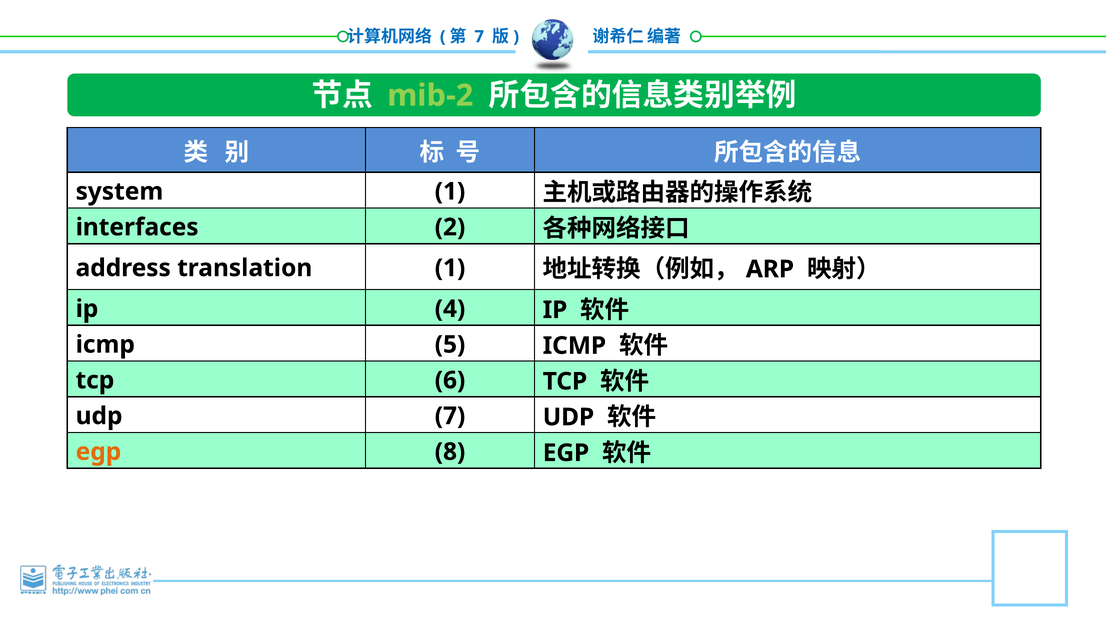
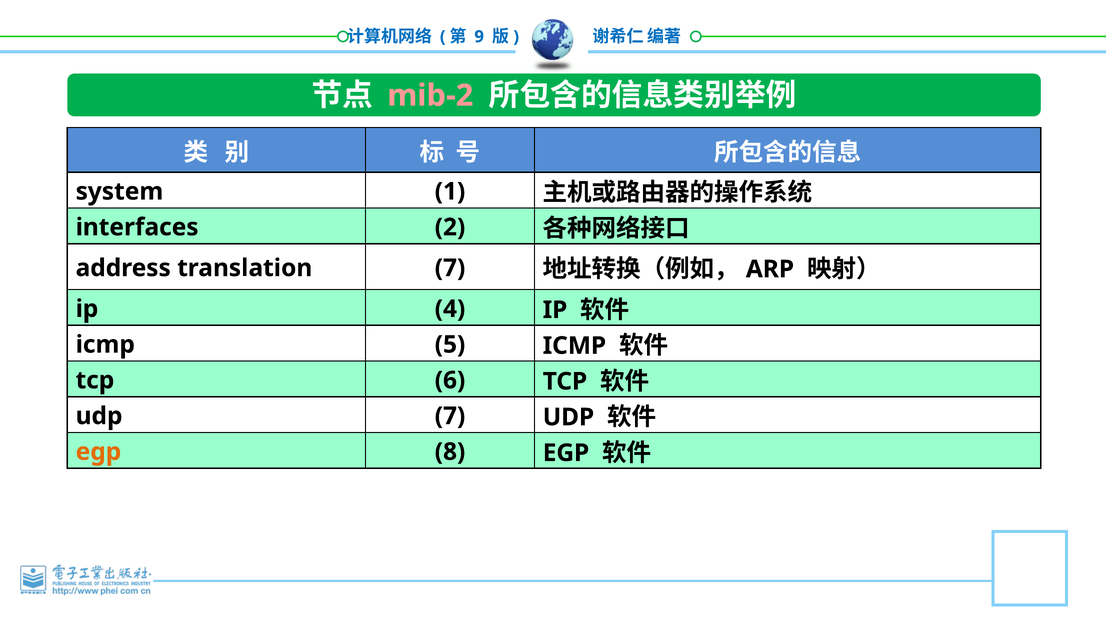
7: 7 -> 9 (479, 37)
mib-2 colour: light green -> pink (430, 96)
translation 1: 1 -> 7 (450, 268)
